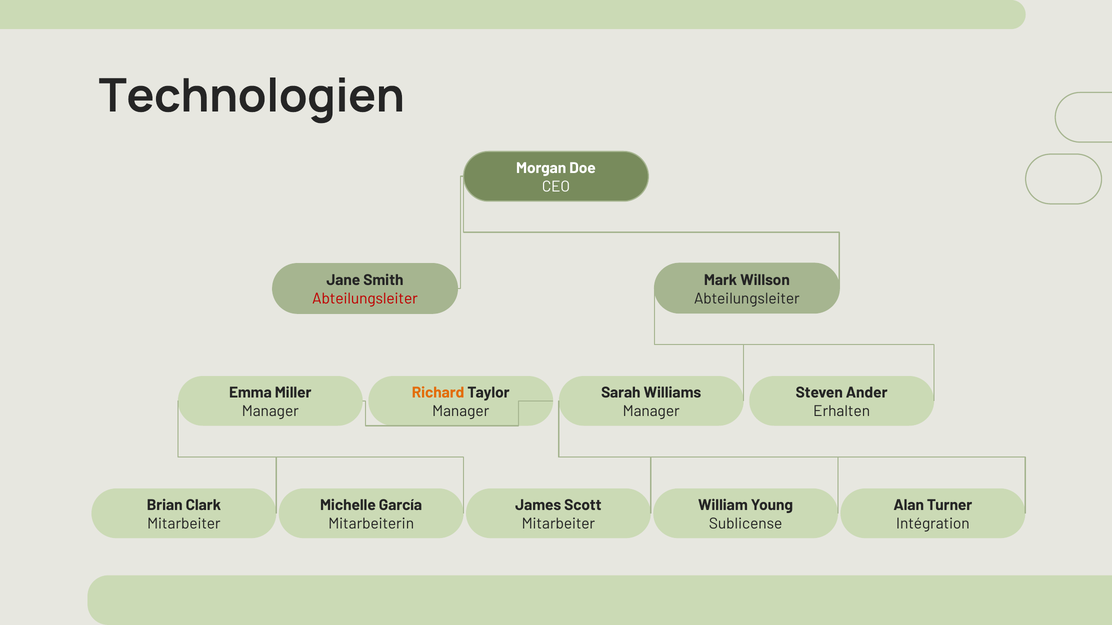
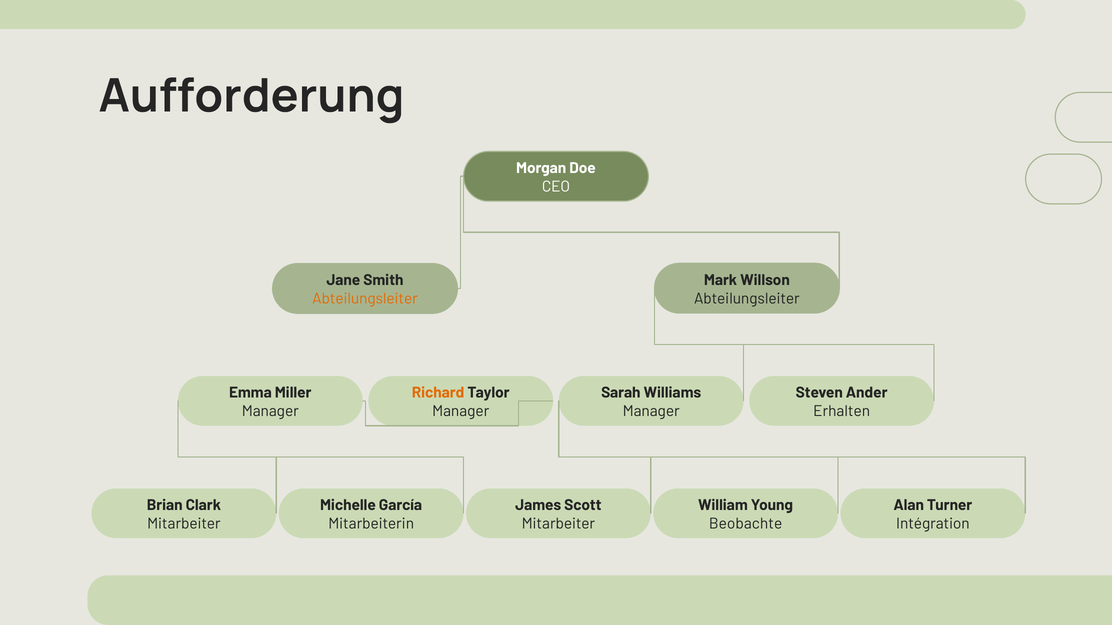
Technologien: Technologien -> Aufforderung (251, 96)
Abteilungsleiter colour: red -> orange (365, 299)
Sublicense: Sublicense -> Beobachte (746, 524)
